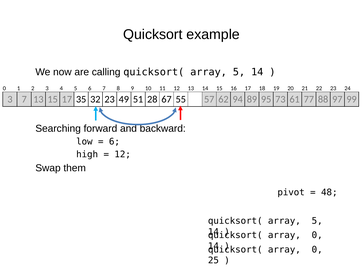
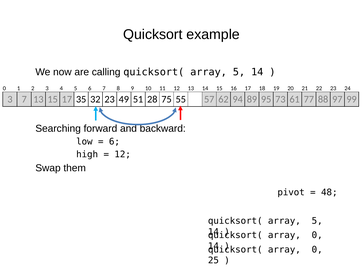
67: 67 -> 75 (167, 99)
